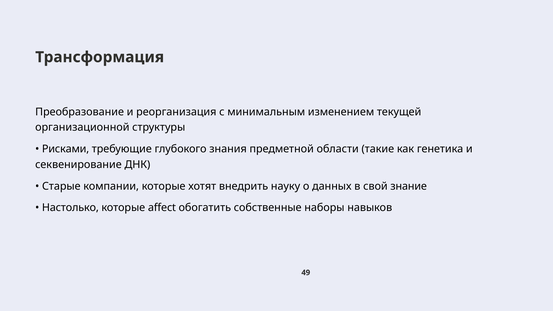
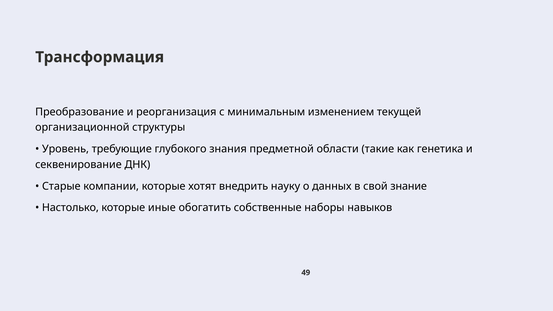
Рисками: Рисками -> Уровень (66, 149)
affect: affect -> иные (162, 208)
